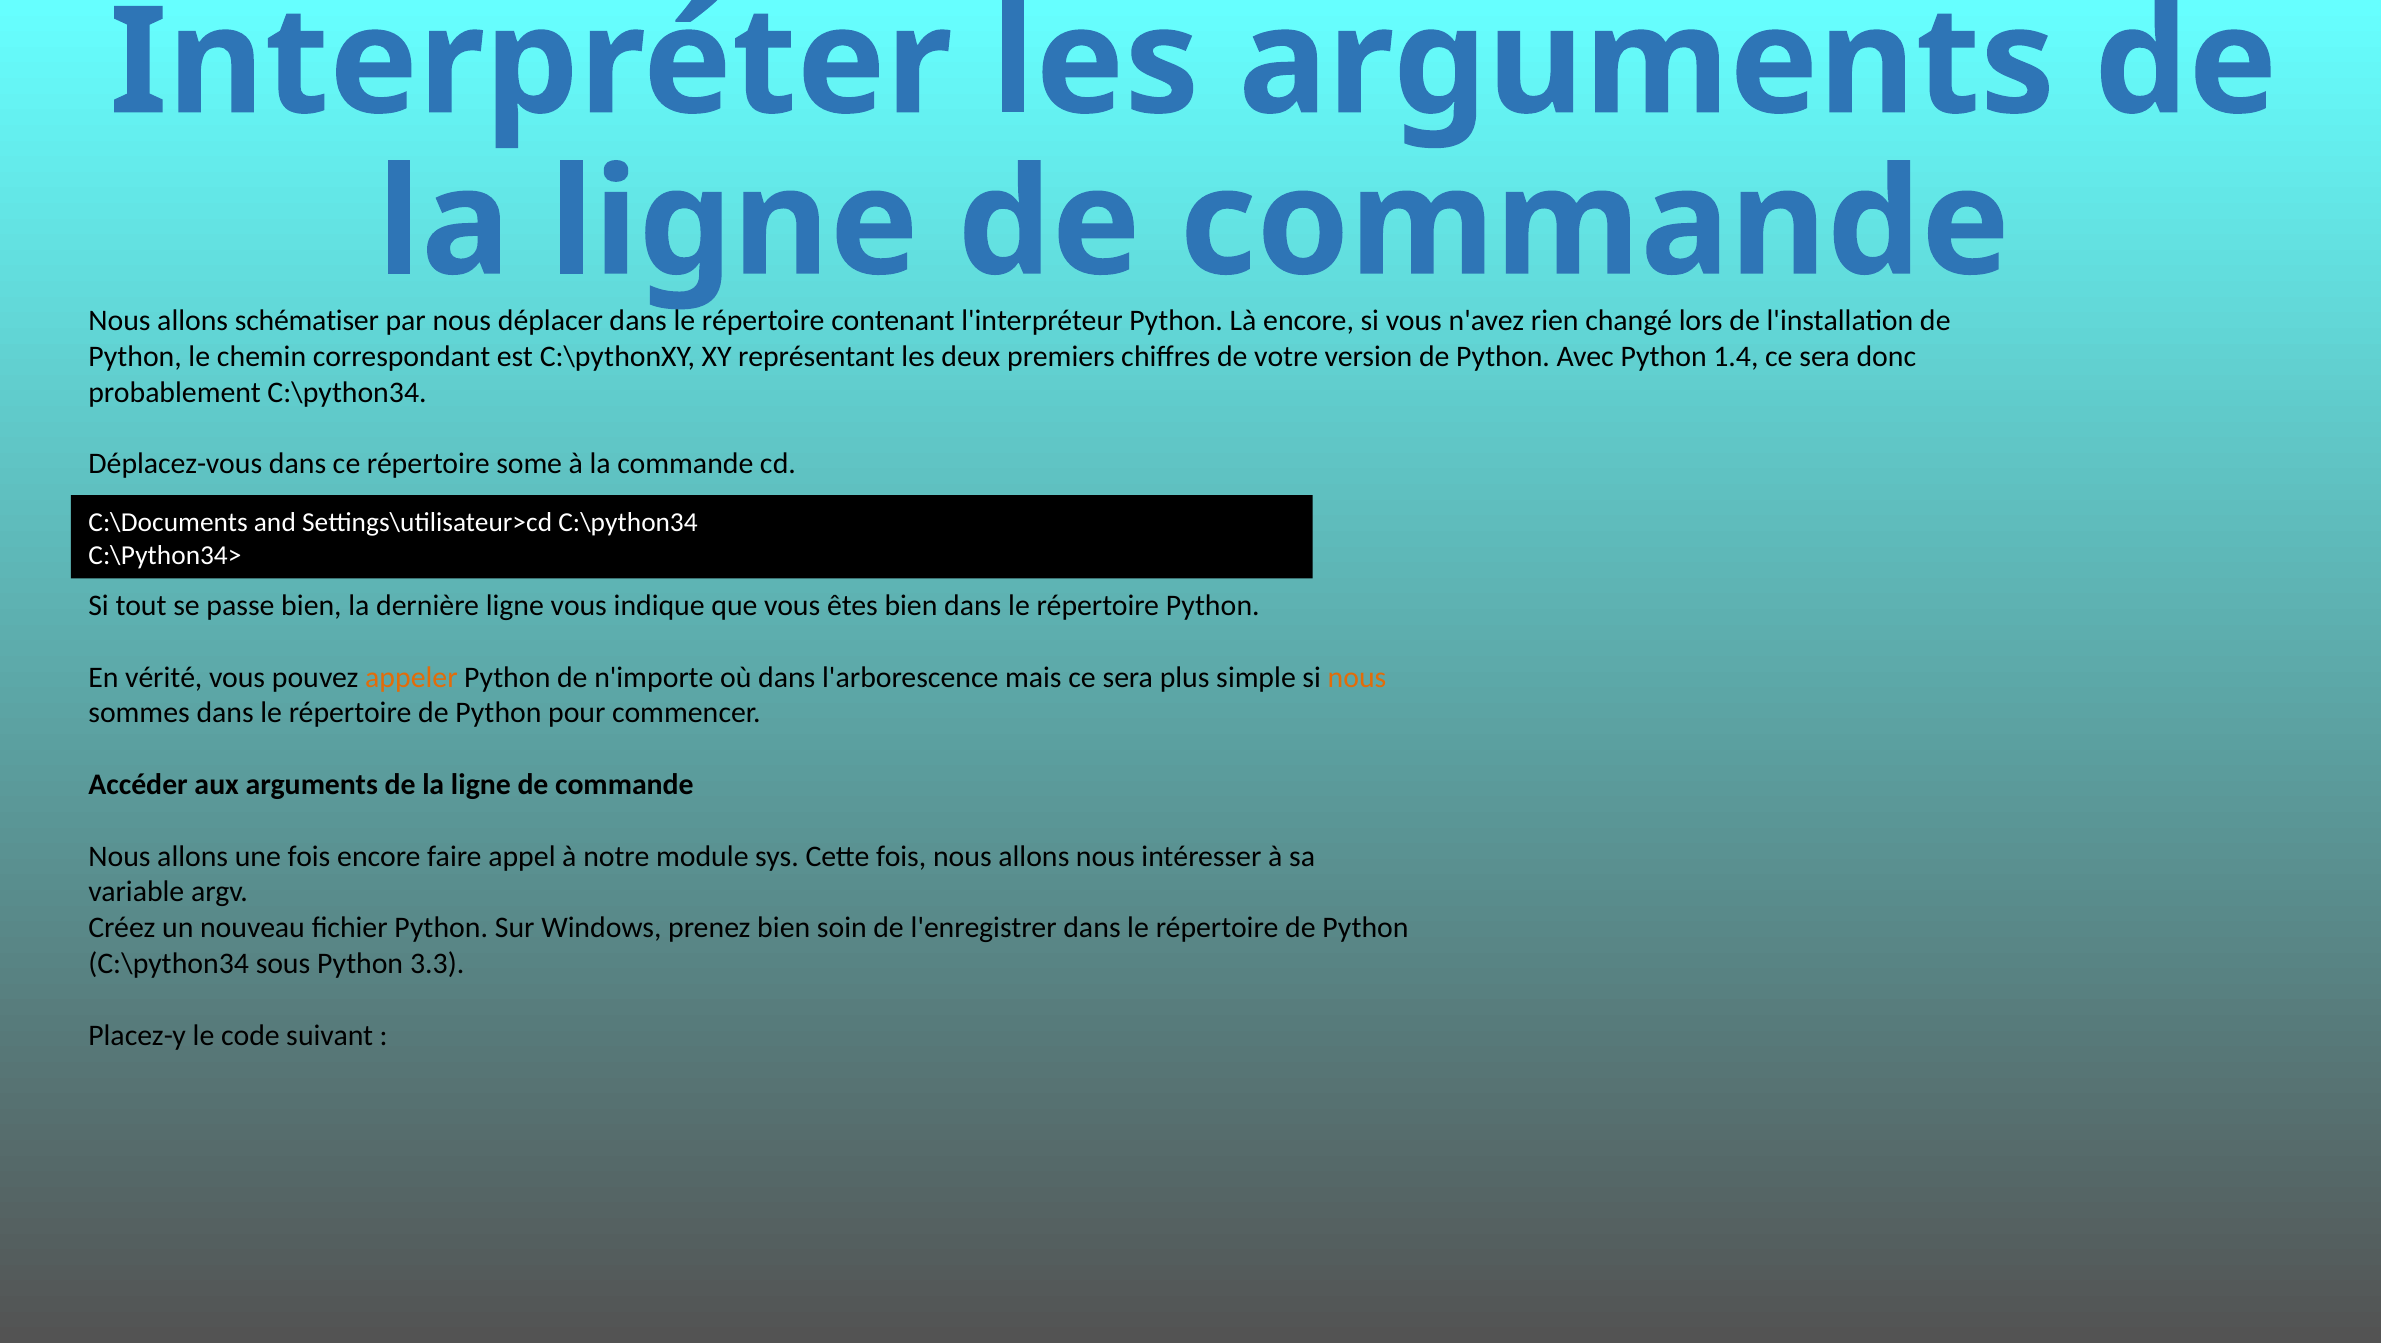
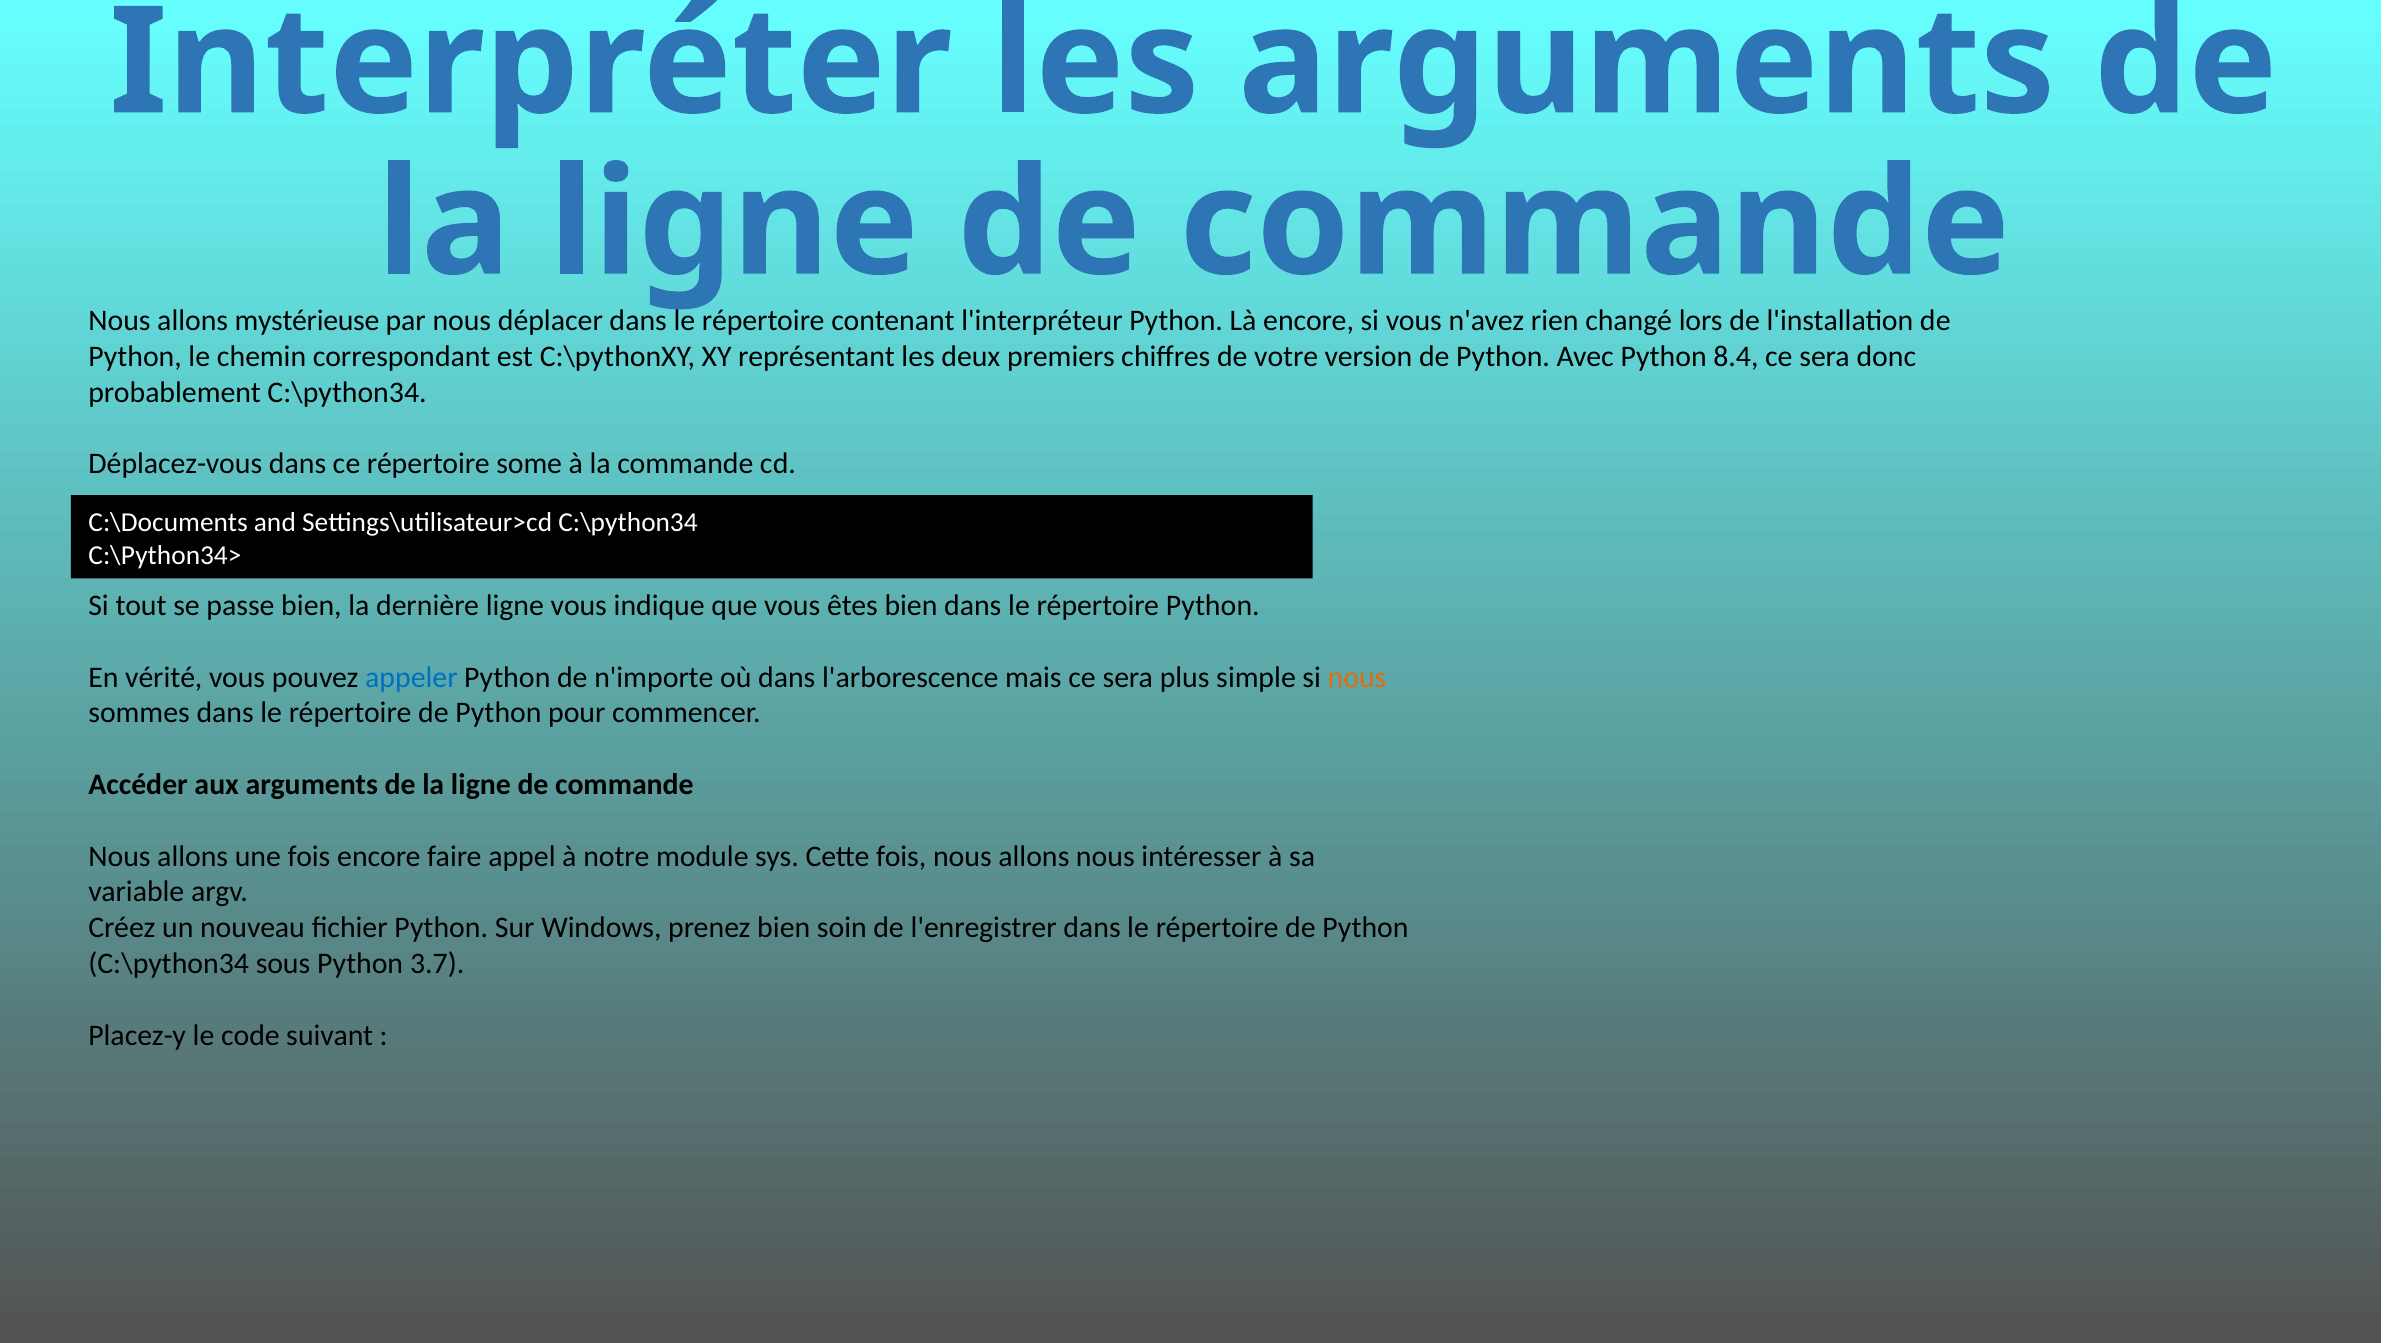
schématiser: schématiser -> mystérieuse (307, 321)
1.4: 1.4 -> 8.4 (1736, 357)
appeler colour: orange -> blue (411, 677)
3.3: 3.3 -> 3.7 (437, 963)
